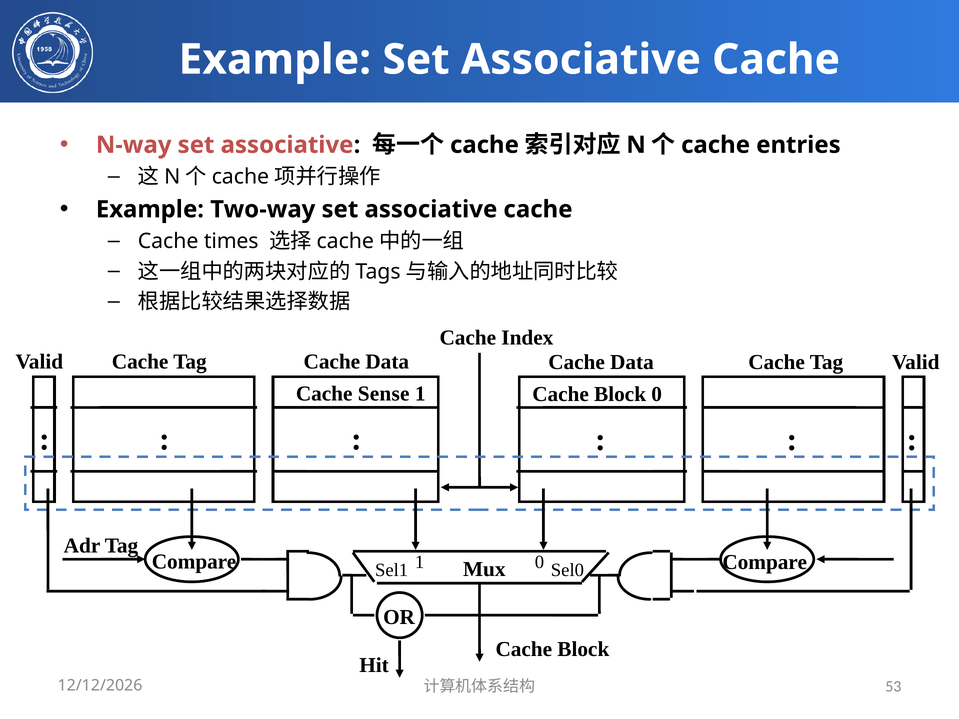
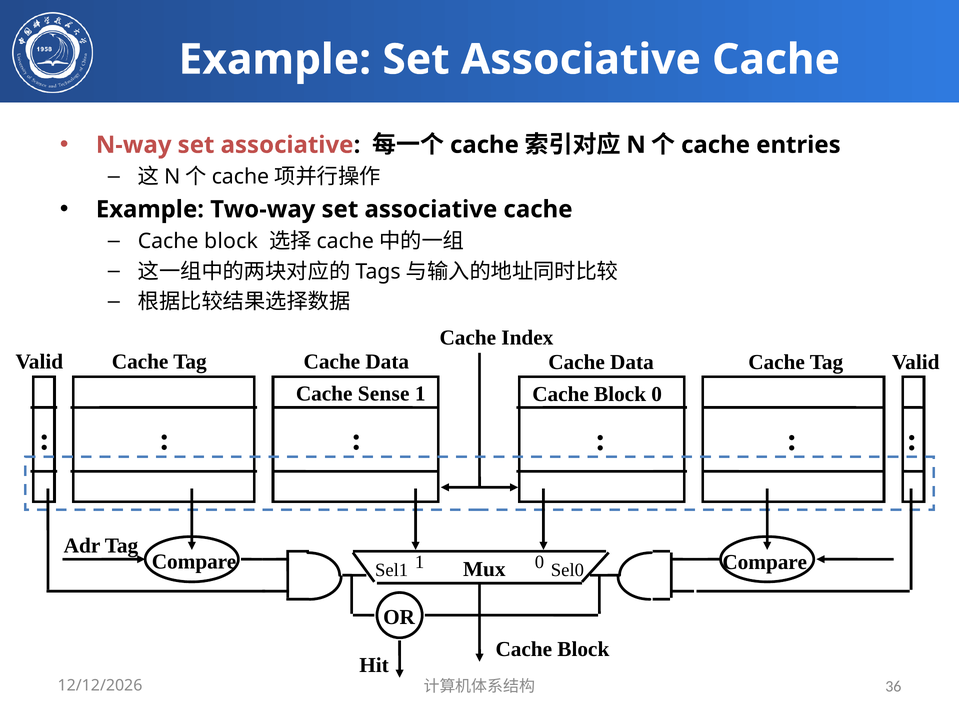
times: times -> block (231, 241)
53: 53 -> 36 (893, 687)
